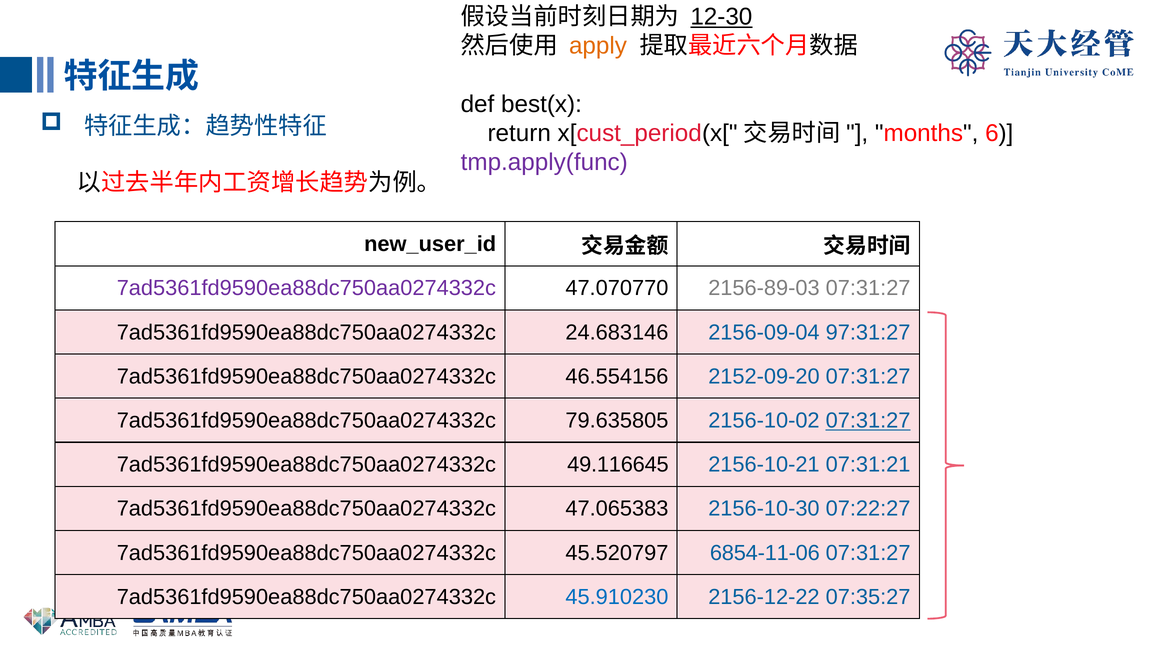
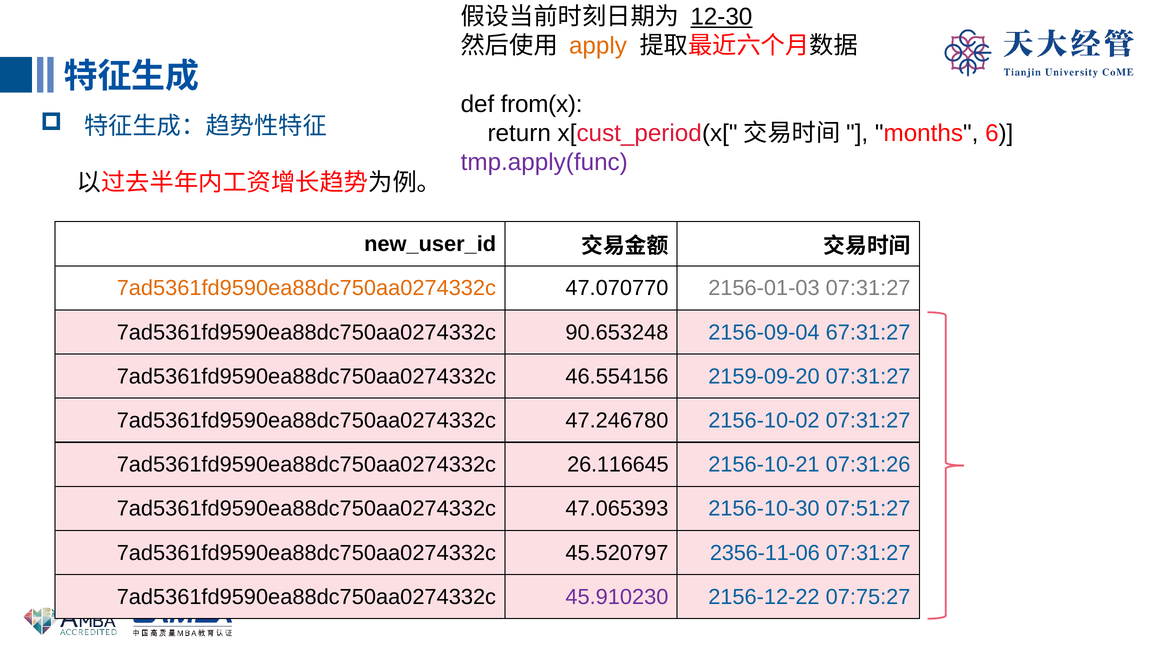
best(x: best(x -> from(x (542, 104)
7ad5361fd9590ea88dc750aa0274332c colour: purple -> orange (306, 288)
2156-89-03: 2156-89-03 -> 2156-01-03 (764, 288)
24.683146: 24.683146 -> 90.653248 (617, 332)
97:31:27: 97:31:27 -> 67:31:27 (868, 332)
2152-09-20: 2152-09-20 -> 2159-09-20 (764, 377)
79.635805: 79.635805 -> 47.246780 (617, 421)
07:31:27 underline: present -> none (868, 421)
49.116645: 49.116645 -> 26.116645 (618, 465)
07:31:21: 07:31:21 -> 07:31:26 (868, 465)
47.065383: 47.065383 -> 47.065393 (617, 509)
07:22:27: 07:22:27 -> 07:51:27 (868, 509)
6854-11-06: 6854-11-06 -> 2356-11-06 (765, 553)
45.910230 colour: blue -> purple (617, 597)
07:35:27: 07:35:27 -> 07:75:27 (868, 597)
